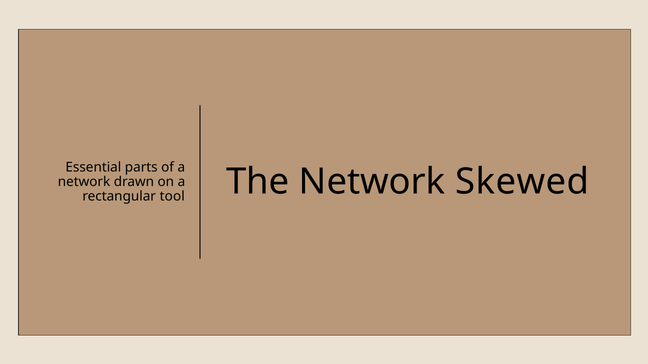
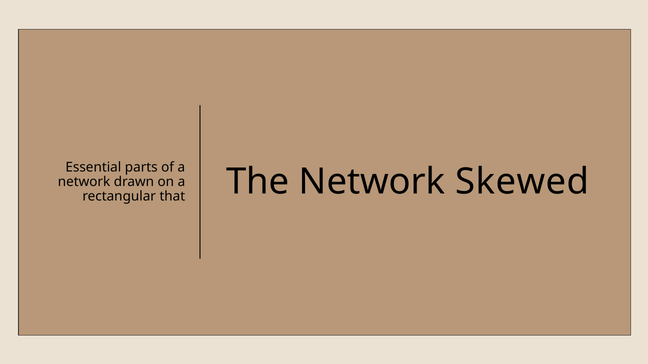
tool: tool -> that (172, 197)
